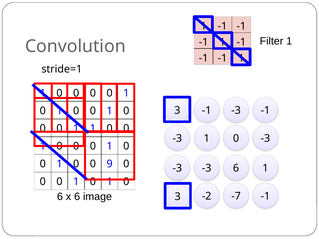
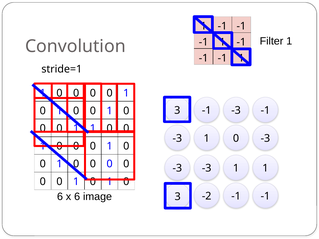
9: 9 -> 0 (110, 164)
-3 -3 6: 6 -> 1 (236, 168)
-2 -7: -7 -> -1 (236, 196)
